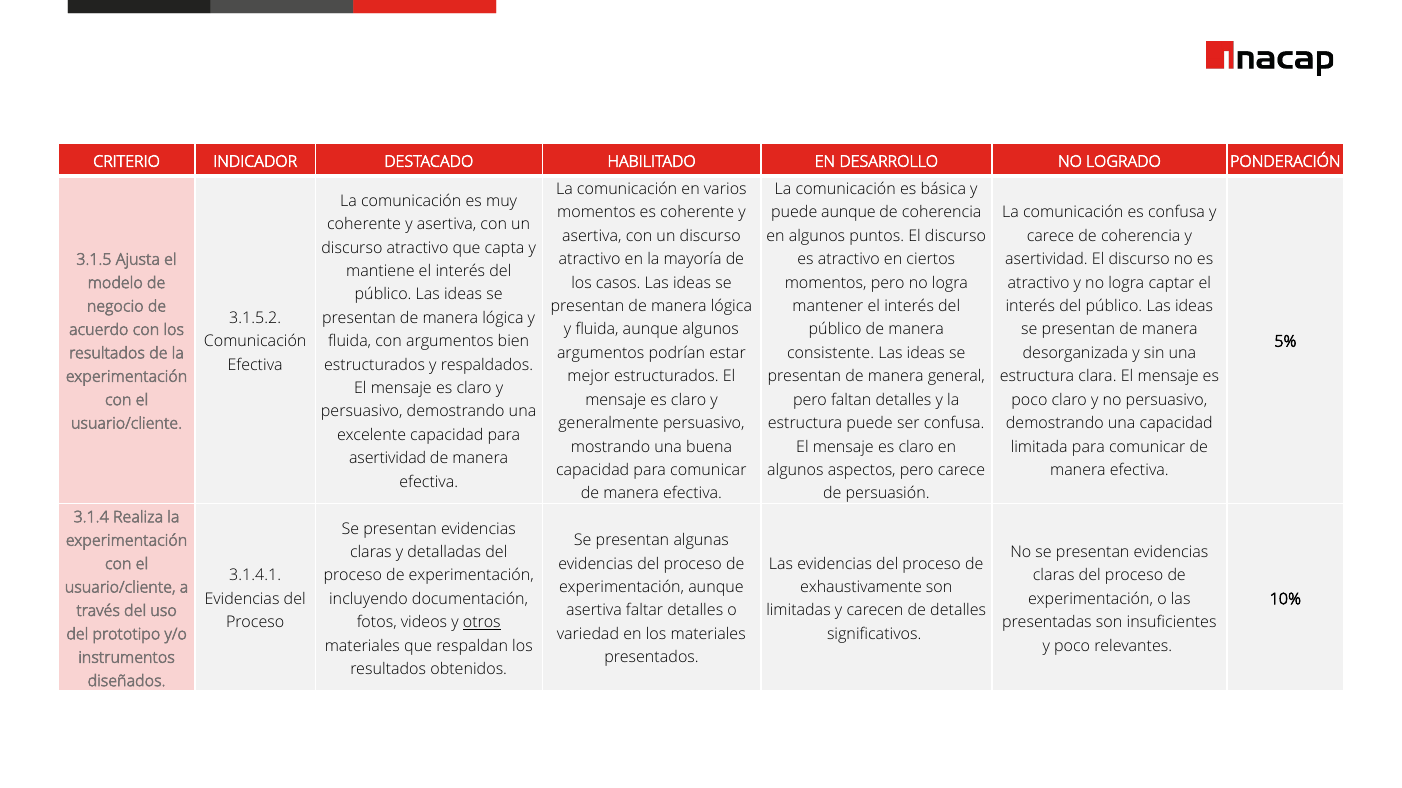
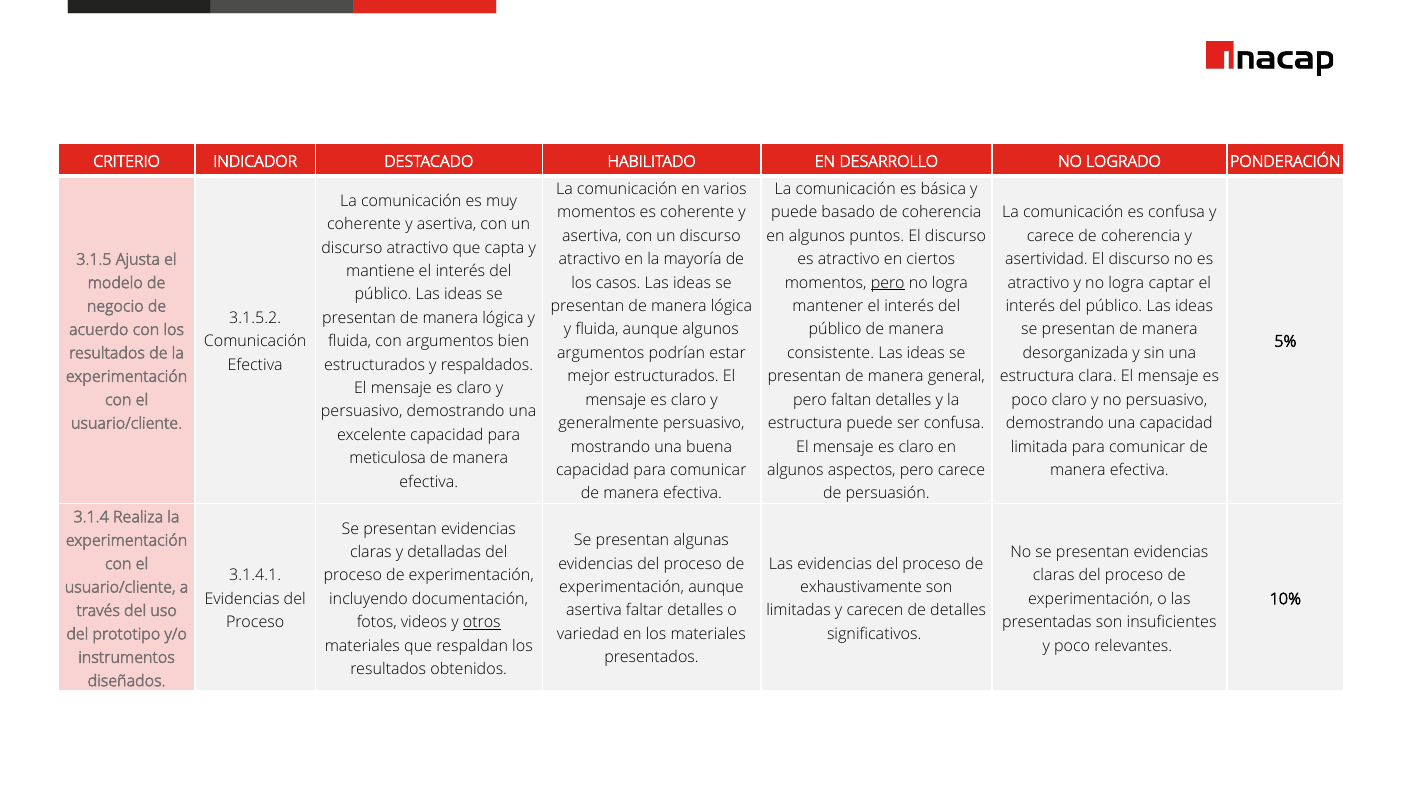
puede aunque: aunque -> basado (848, 213)
pero underline: none -> present (888, 283)
asertividad: asertividad -> meticulosa (388, 459)
